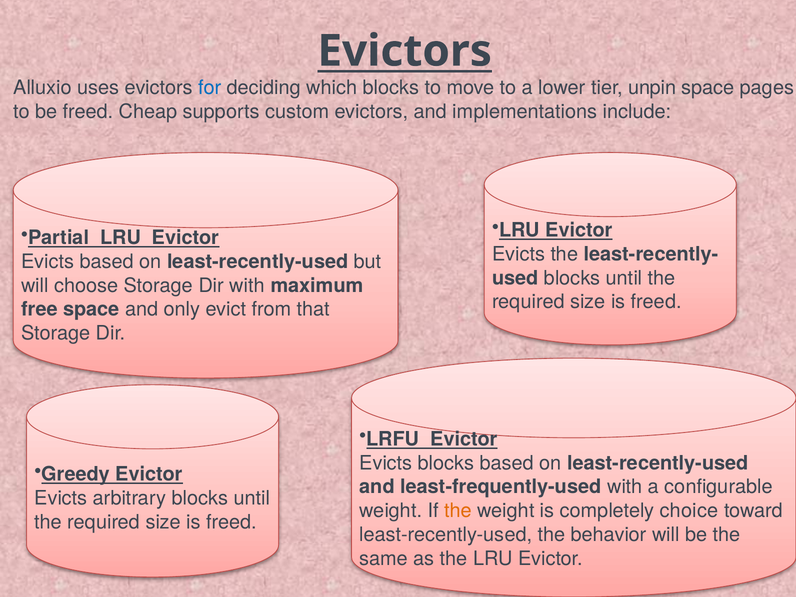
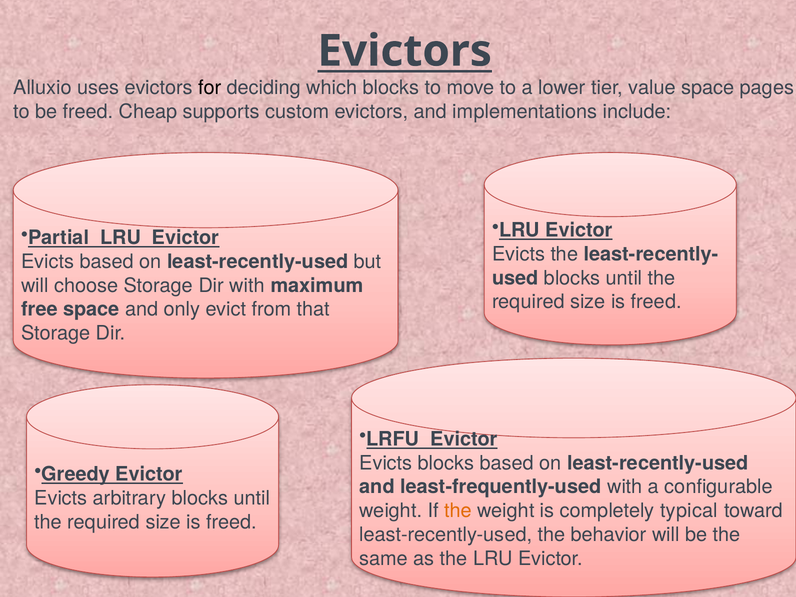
for colour: blue -> black (210, 88)
unpin: unpin -> value (652, 88)
choice: choice -> typical (689, 511)
